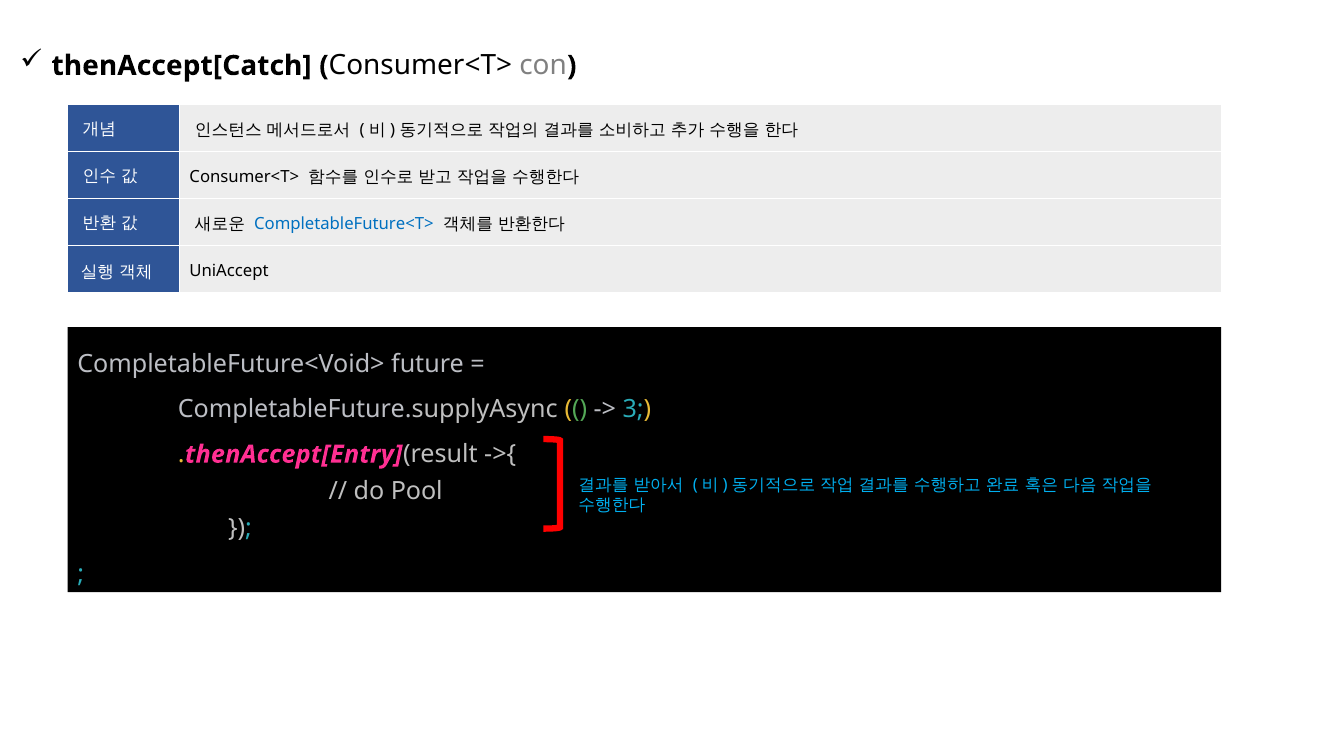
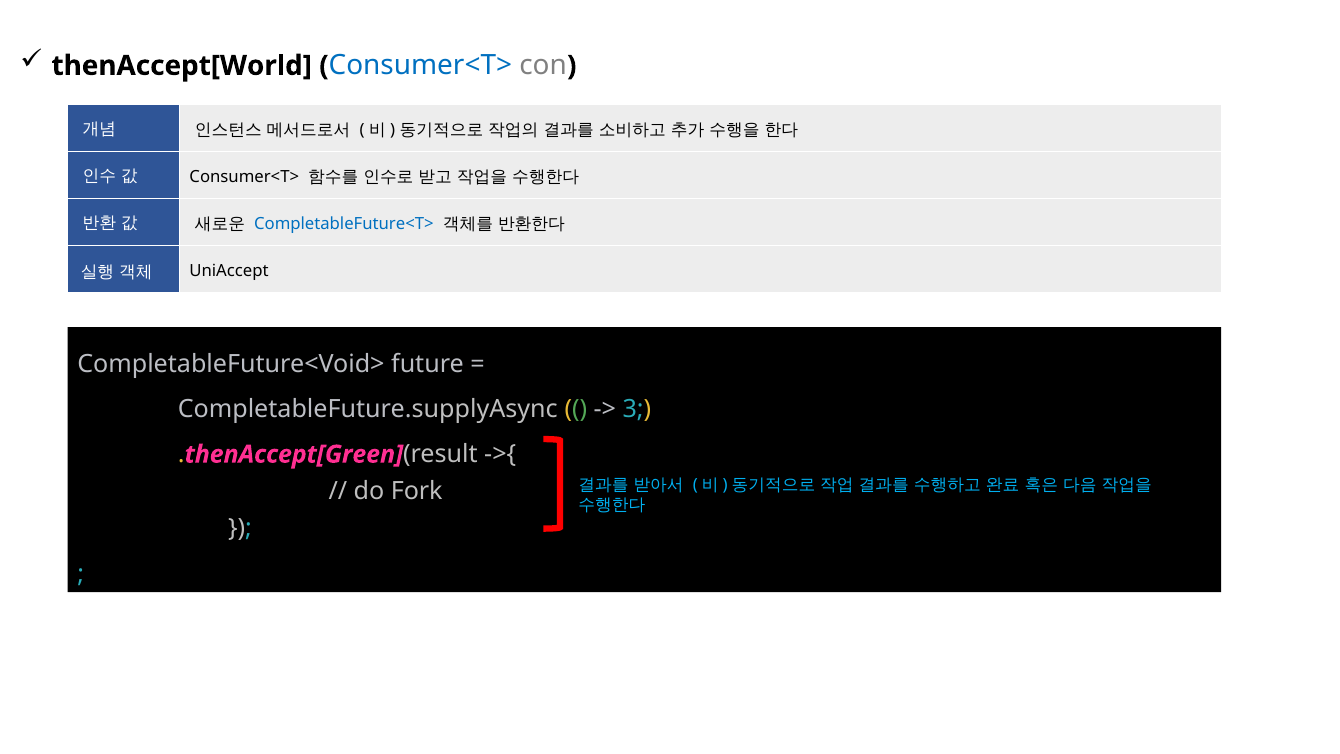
thenAccept[Catch: thenAccept[Catch -> thenAccept[World (182, 66)
Consumer<T> colour: black -> blue (420, 66)
thenAccept[Entry: thenAccept[Entry -> thenAccept[Green (294, 454)
Pool: Pool -> Fork (417, 491)
